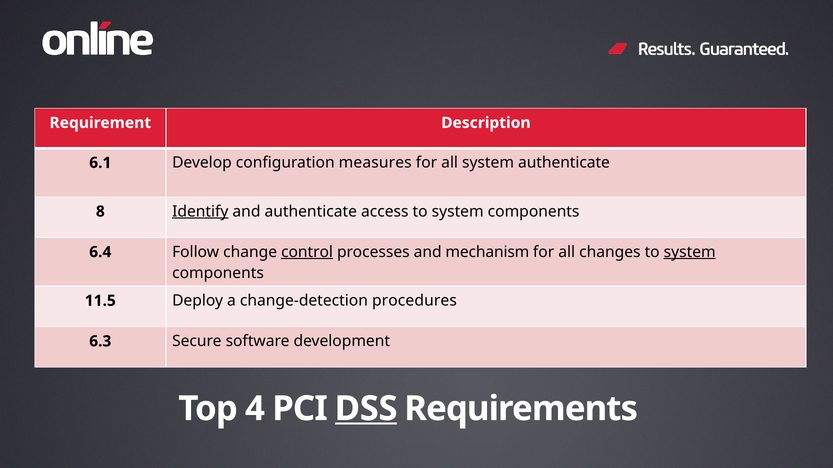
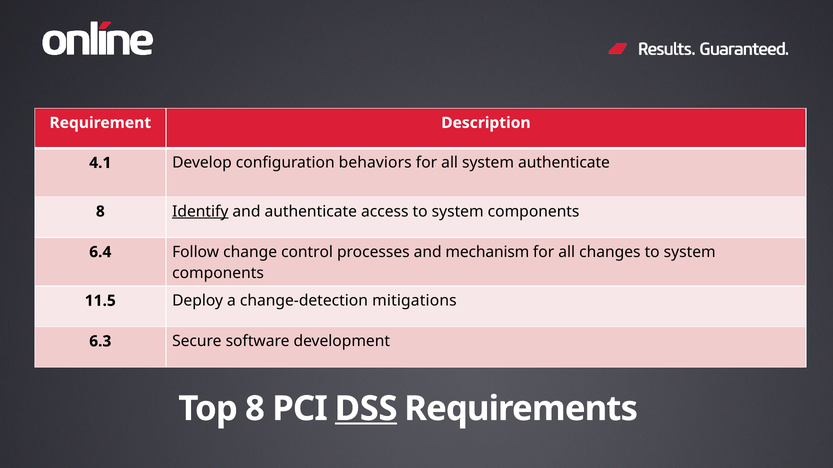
6.1: 6.1 -> 4.1 (100, 163)
measures: measures -> behaviors (375, 163)
control underline: present -> none (307, 252)
system underline: present -> none (690, 252)
procedures: procedures -> mitigations (414, 301)
Top 4: 4 -> 8 (255, 409)
